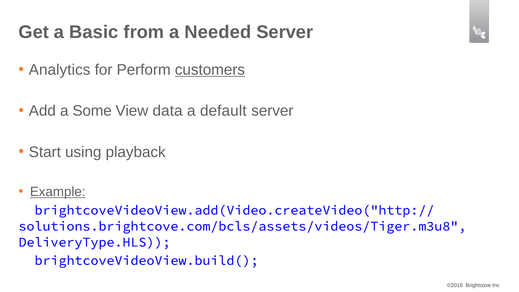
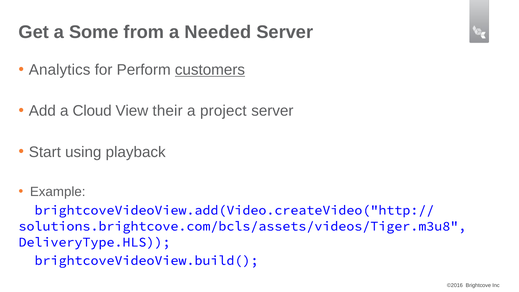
Basic: Basic -> Some (94, 32)
Some: Some -> Cloud (92, 111)
data: data -> their (168, 111)
default: default -> project (223, 111)
Example underline: present -> none (58, 192)
